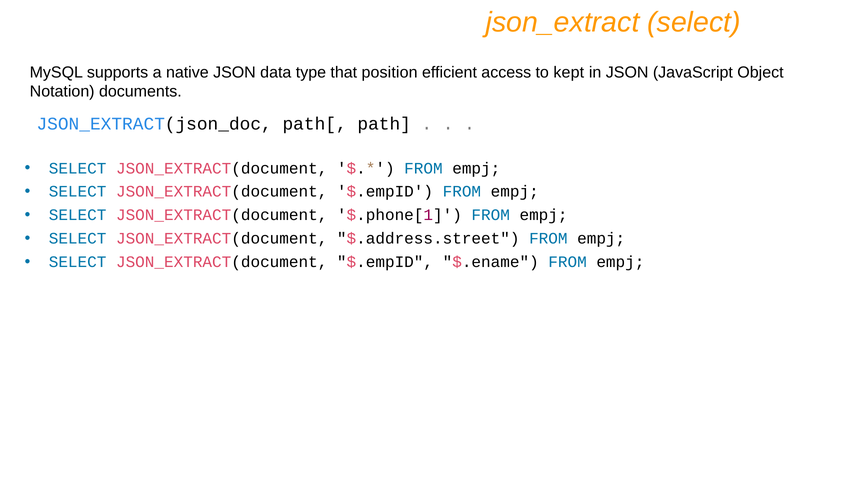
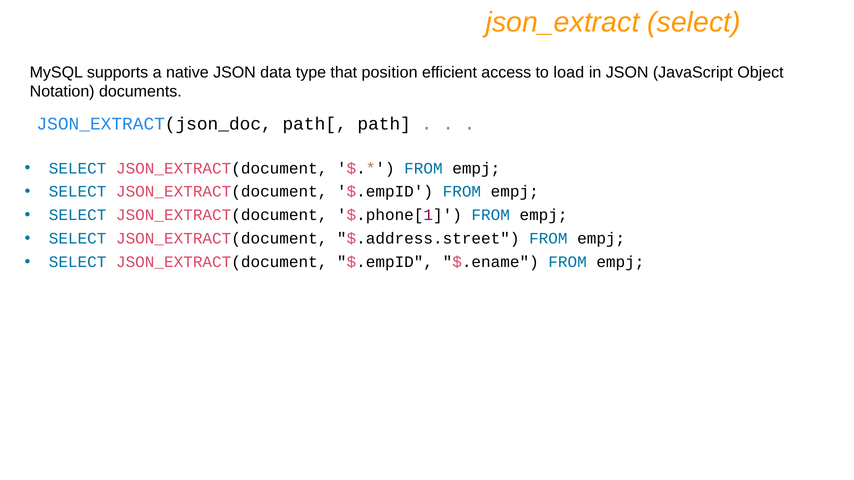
kept: kept -> load (569, 73)
